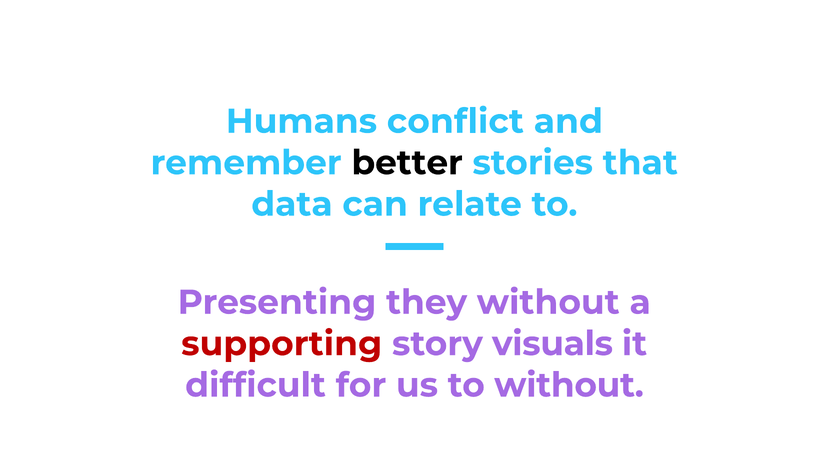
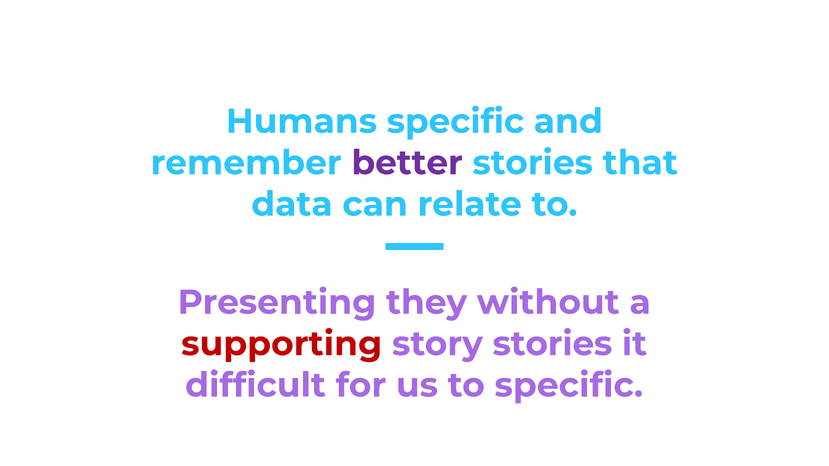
Humans conflict: conflict -> specific (456, 122)
better colour: black -> purple (407, 163)
story visuals: visuals -> stories (552, 344)
to without: without -> specific (569, 386)
